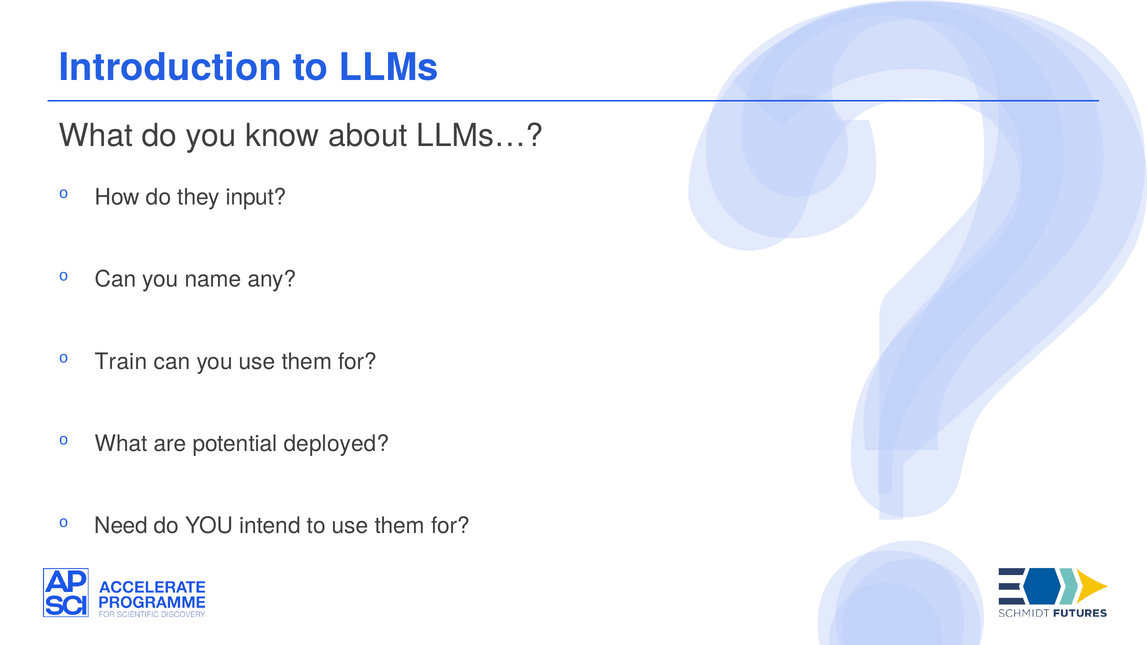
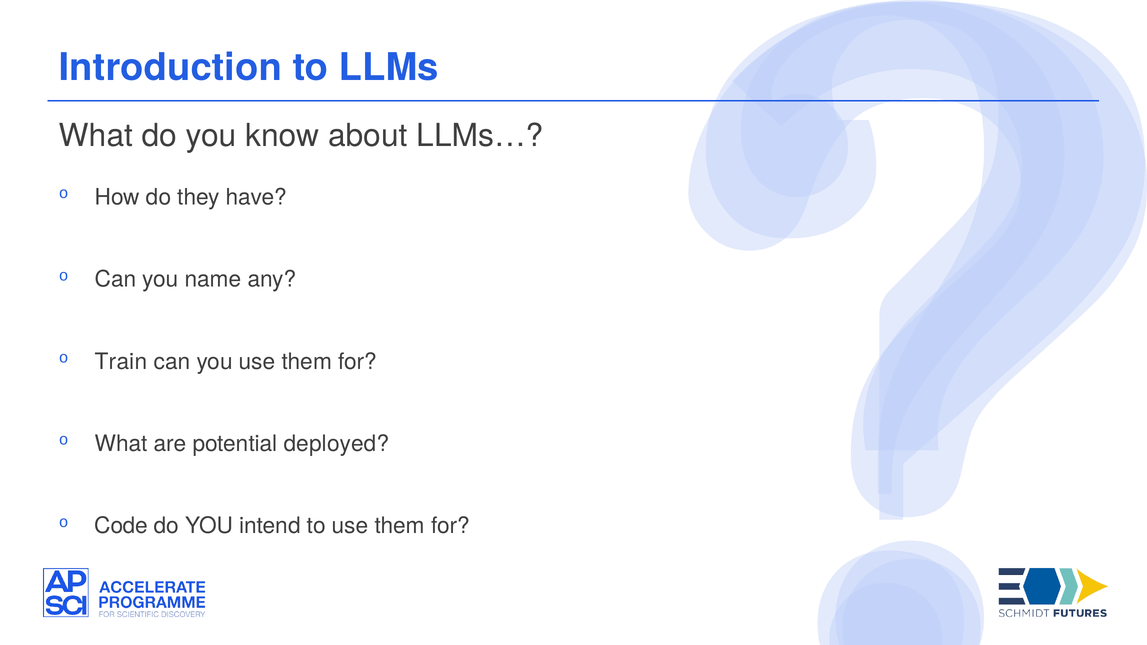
input: input -> have (256, 197)
Need: Need -> Code (121, 526)
